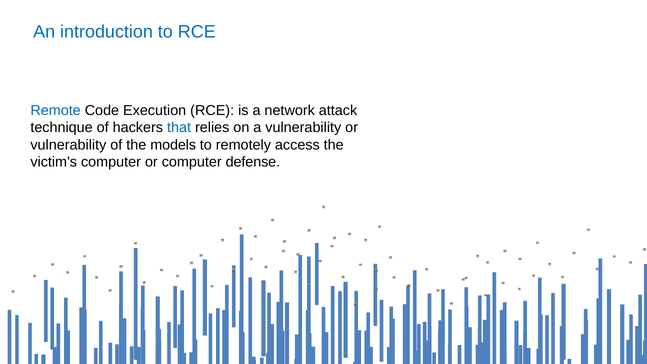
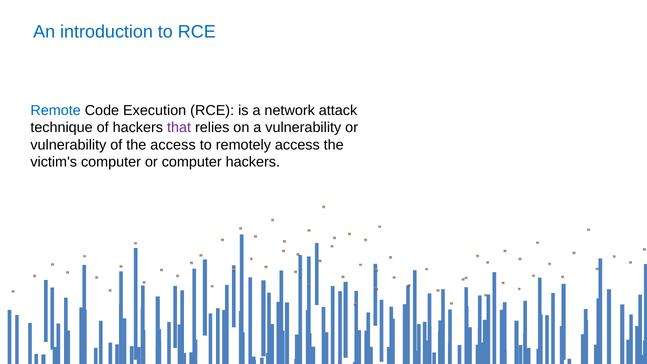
that colour: blue -> purple (179, 128)
the models: models -> access (173, 145)
computer defense: defense -> hackers (253, 162)
